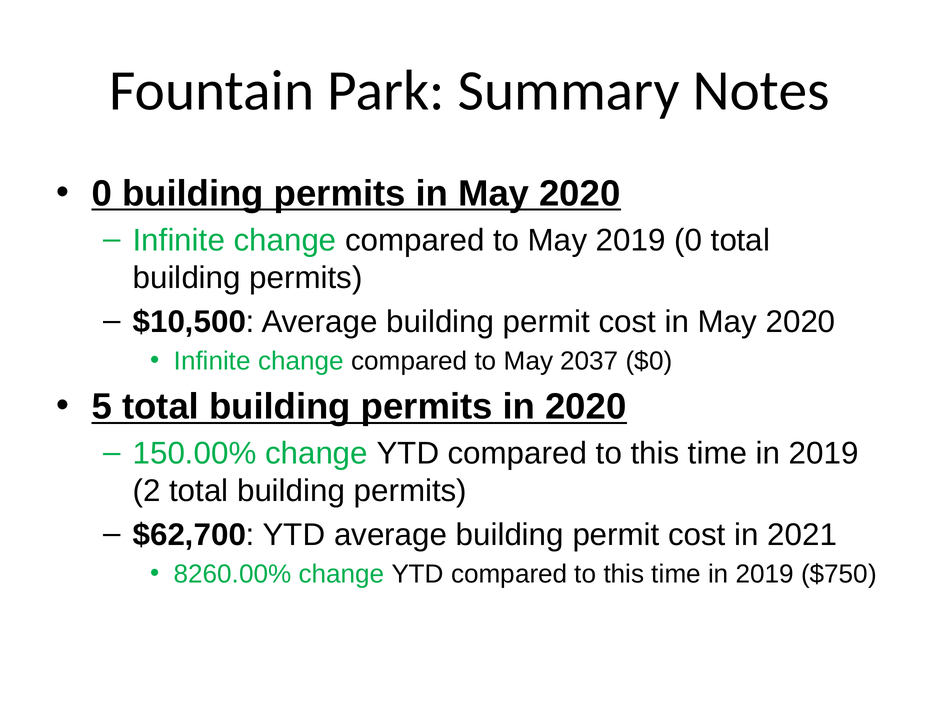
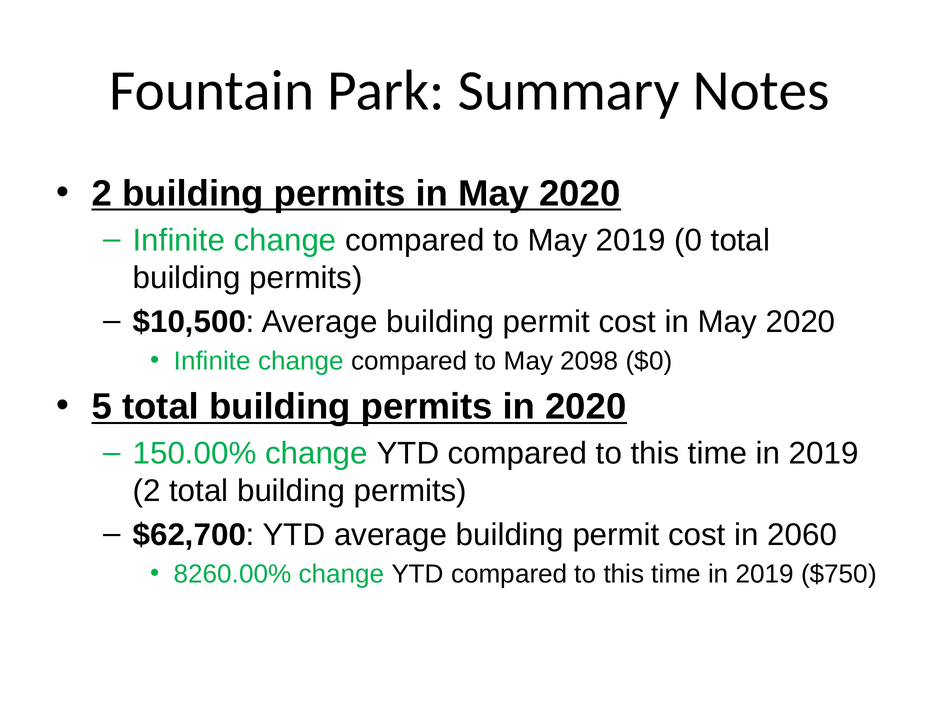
0: 0 -> 2 (102, 194)
2037: 2037 -> 2098 (589, 361)
2021: 2021 -> 2060 (802, 535)
